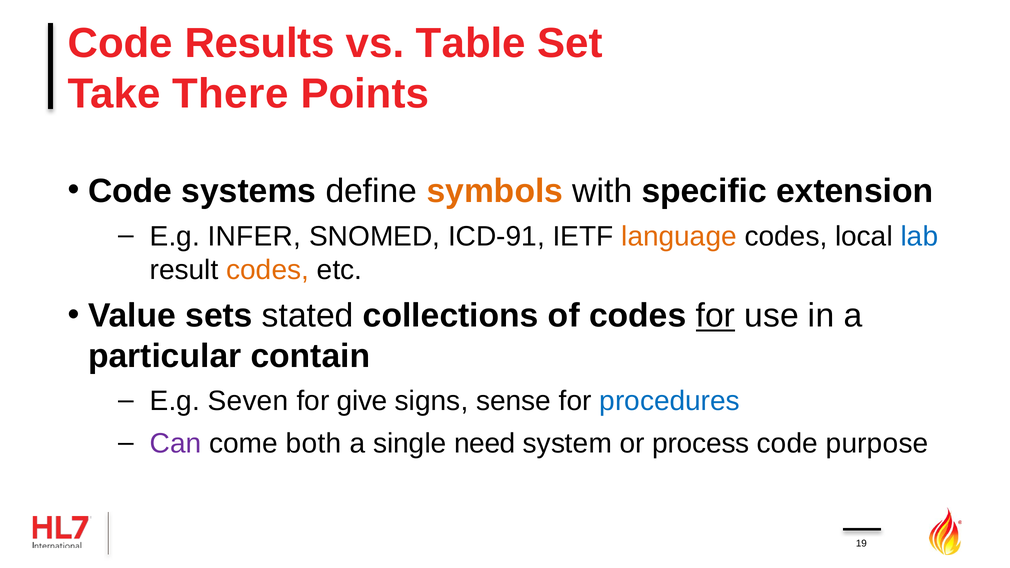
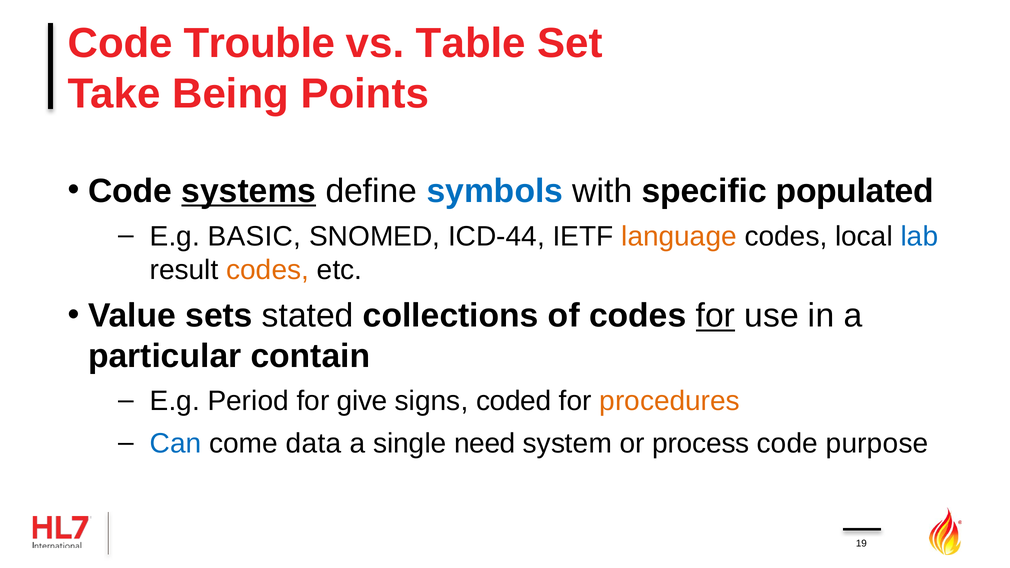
Results: Results -> Trouble (260, 44)
There: There -> Being (231, 94)
systems underline: none -> present (249, 191)
symbols colour: orange -> blue (495, 191)
extension: extension -> populated (855, 191)
INFER: INFER -> BASIC (254, 236)
ICD-91: ICD-91 -> ICD-44 (496, 236)
Seven: Seven -> Period (248, 401)
sense: sense -> coded (514, 401)
procedures colour: blue -> orange (670, 401)
Can colour: purple -> blue (176, 443)
both: both -> data (314, 443)
